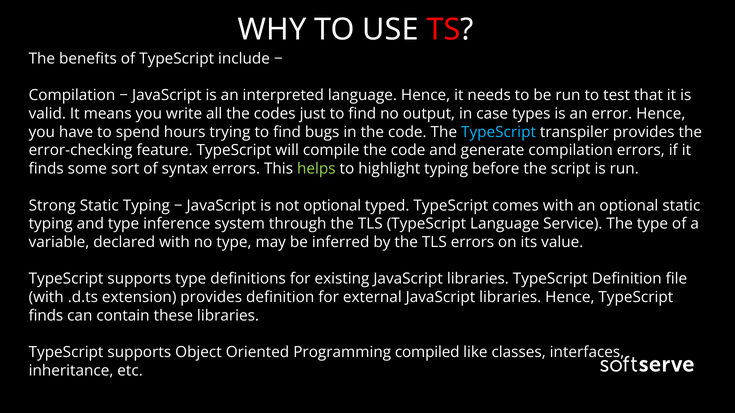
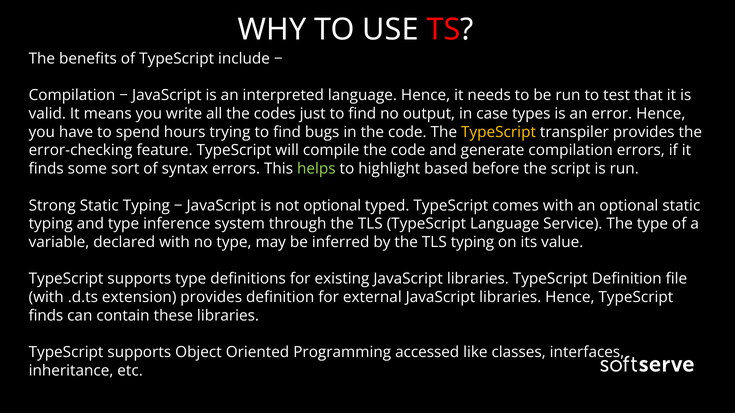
TypeScript colour: light blue -> yellow (499, 132)
highlight typing: typing -> based (446, 169)
TLS errors: errors -> typing (472, 242)
compiled: compiled -> accessed (427, 353)
